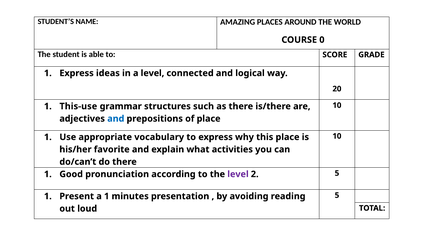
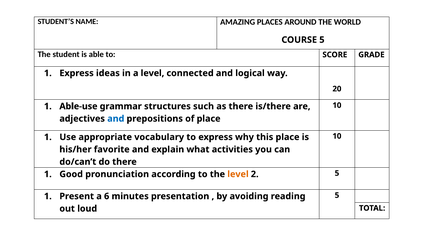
COURSE 0: 0 -> 5 (322, 40)
This-use: This-use -> Able-use (78, 106)
level colour: purple -> orange (238, 174)
a 1: 1 -> 6 (107, 196)
